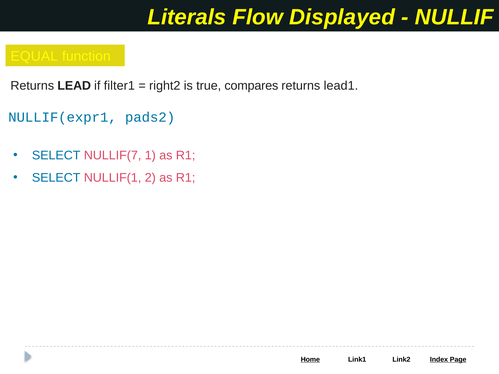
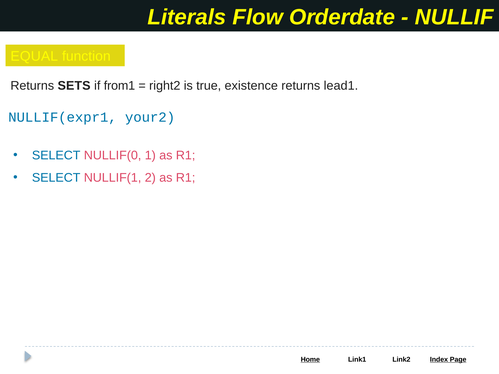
Displayed: Displayed -> Orderdate (342, 17)
LEAD: LEAD -> SETS (74, 86)
filter1: filter1 -> from1 (119, 86)
compares: compares -> existence (251, 86)
pads2: pads2 -> your2 (150, 118)
NULLIF(7: NULLIF(7 -> NULLIF(0 (113, 156)
